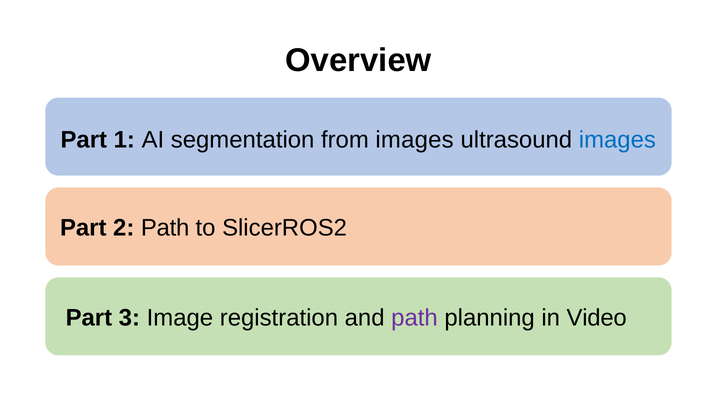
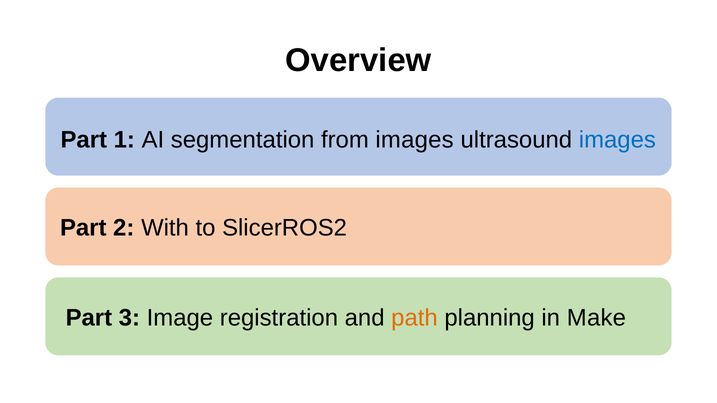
2 Path: Path -> With (165, 228)
path colour: purple -> orange (414, 318)
Video: Video -> Make (596, 318)
